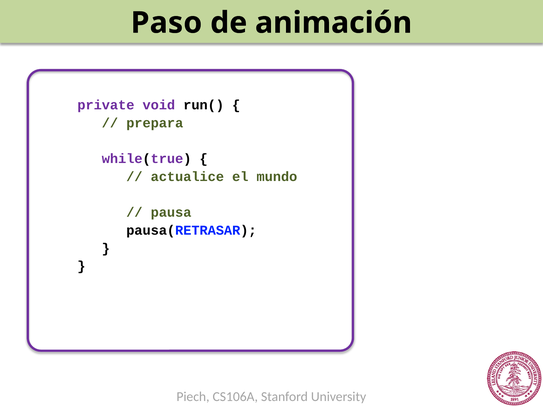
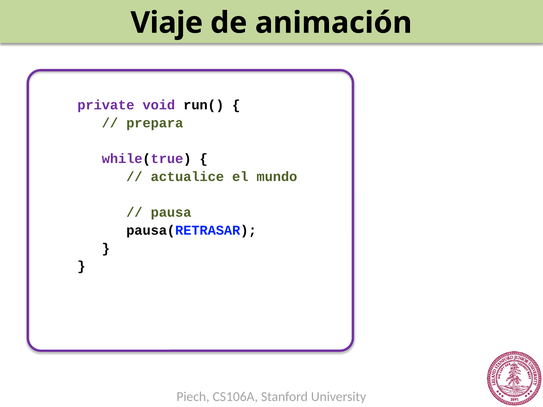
Paso: Paso -> Viaje (167, 23)
